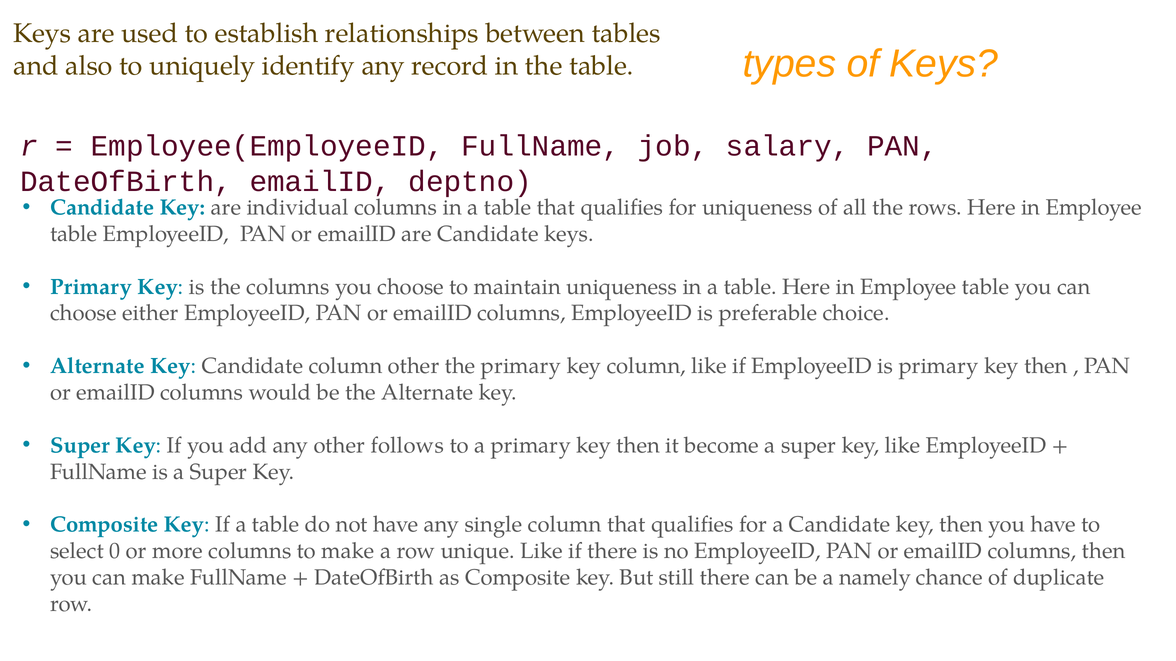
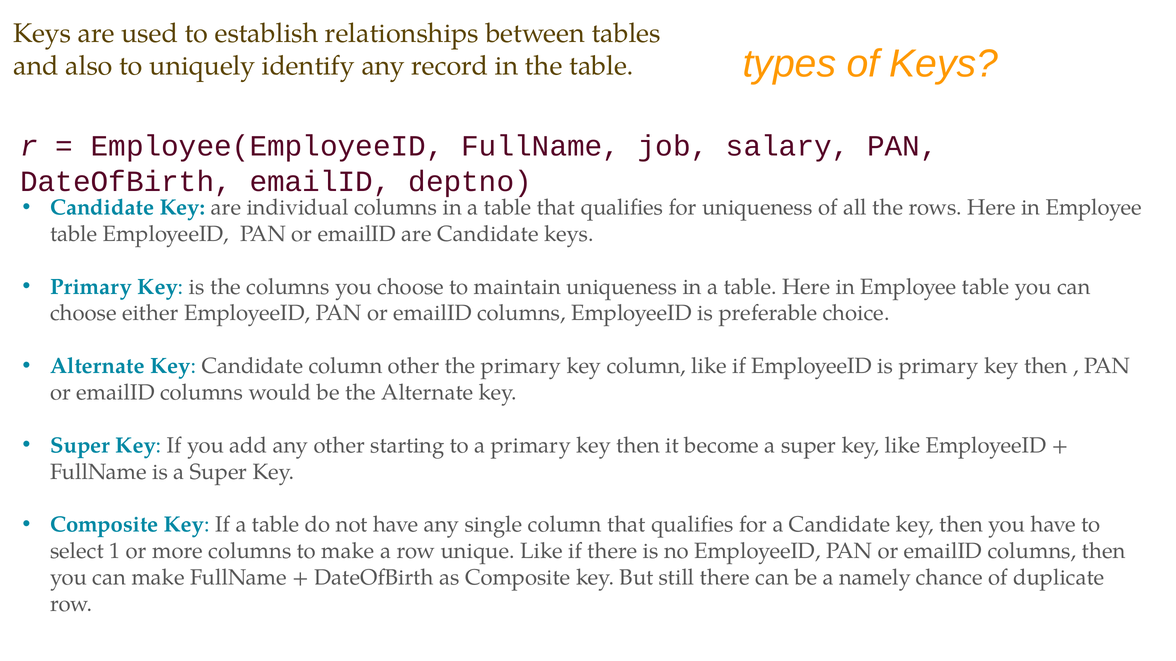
follows: follows -> starting (407, 446)
0: 0 -> 1 (115, 552)
